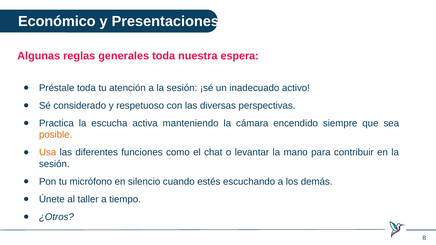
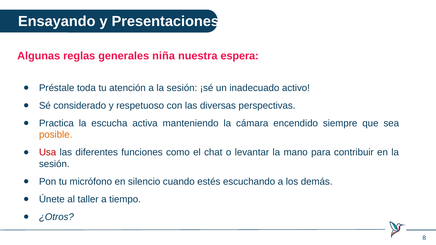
Económico: Económico -> Ensayando (57, 21)
generales toda: toda -> niña (164, 56)
Usa colour: orange -> red (48, 153)
